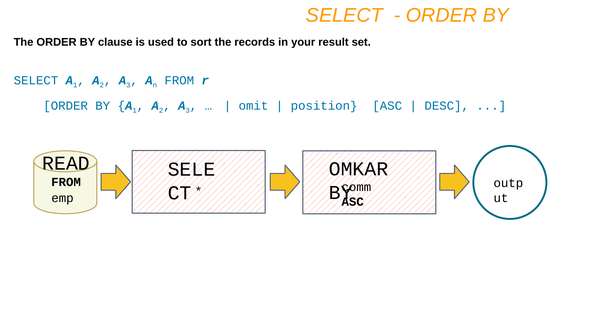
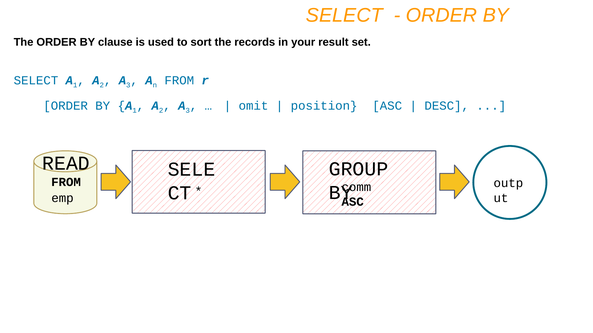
OMKAR: OMKAR -> GROUP (359, 169)
